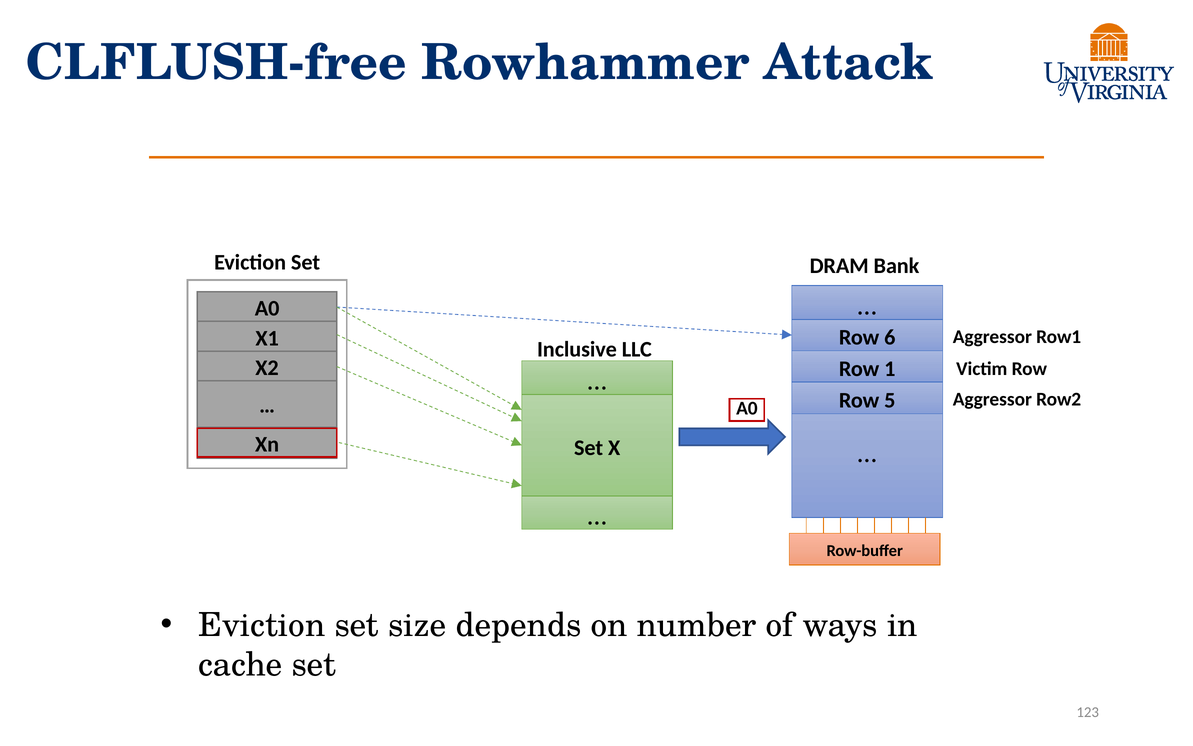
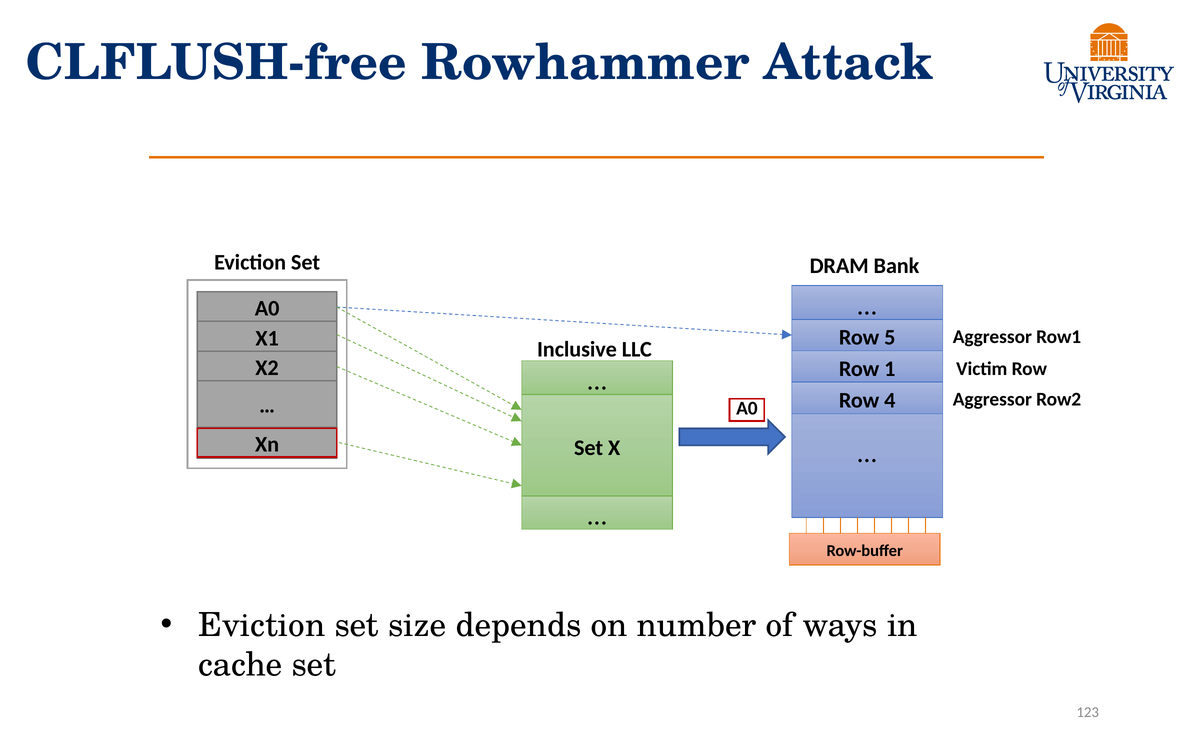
6: 6 -> 5 (890, 337)
5: 5 -> 4 (890, 400)
